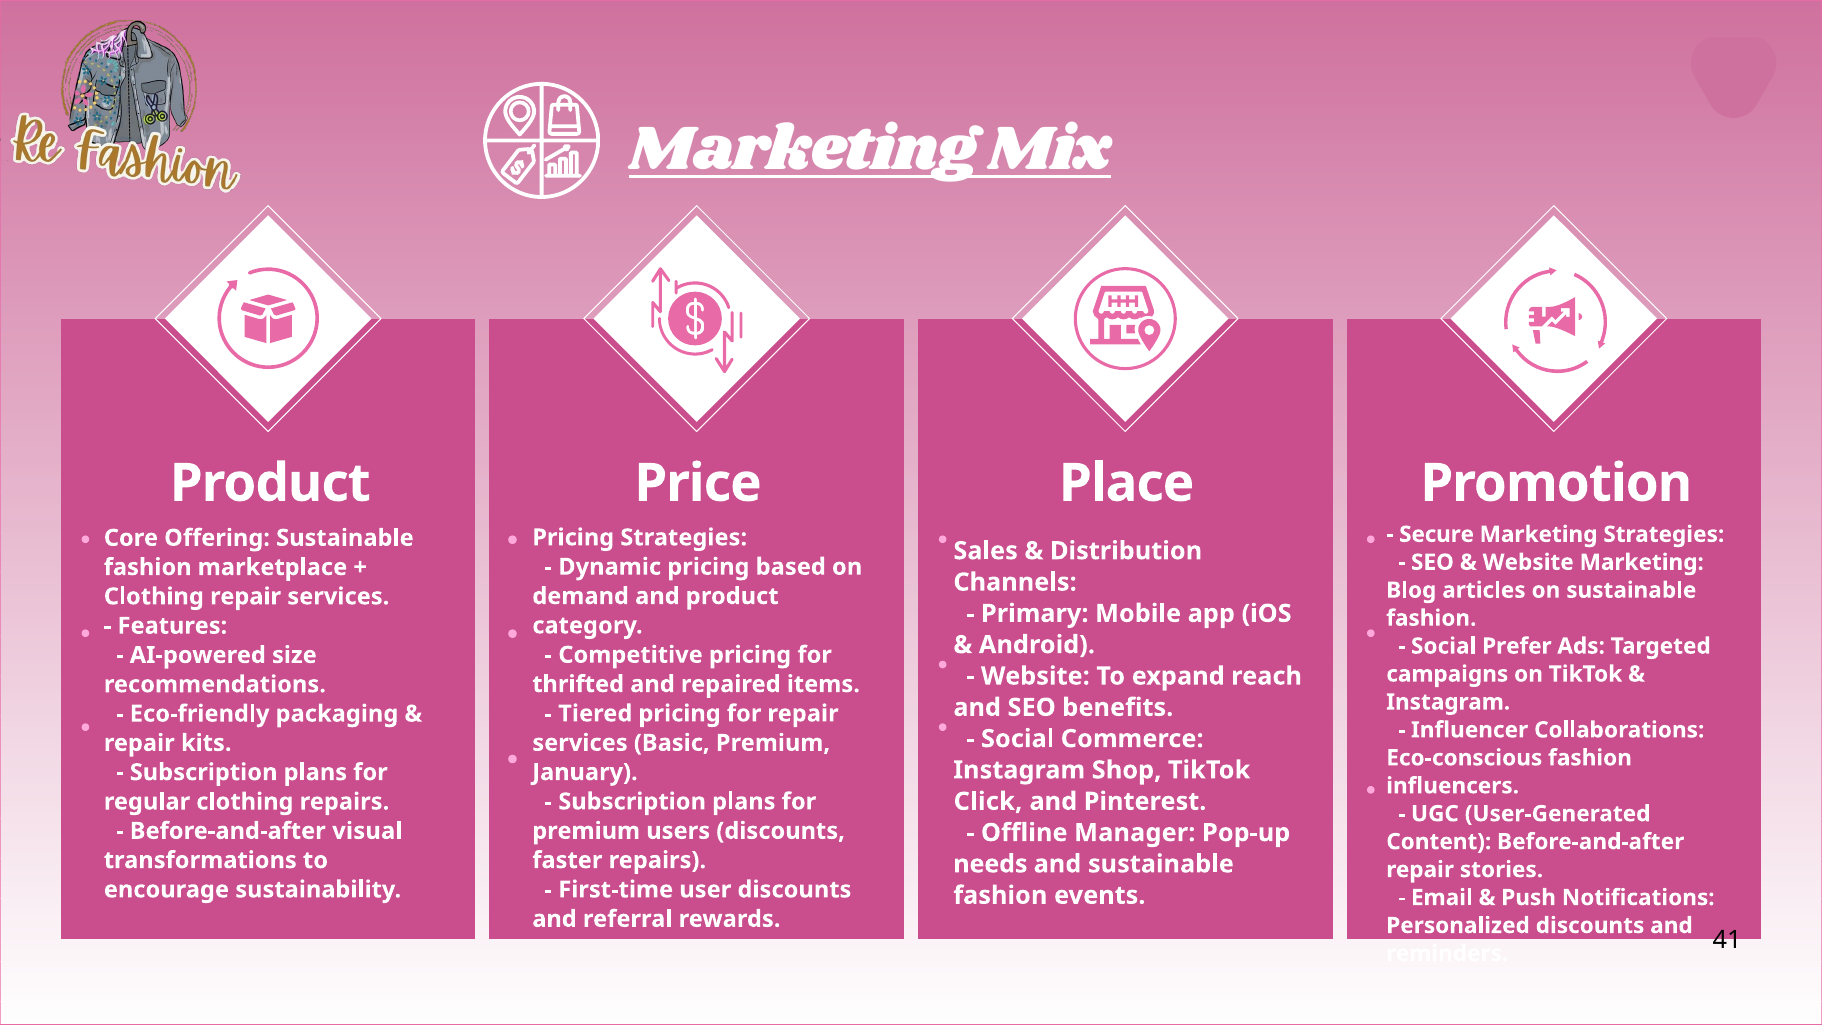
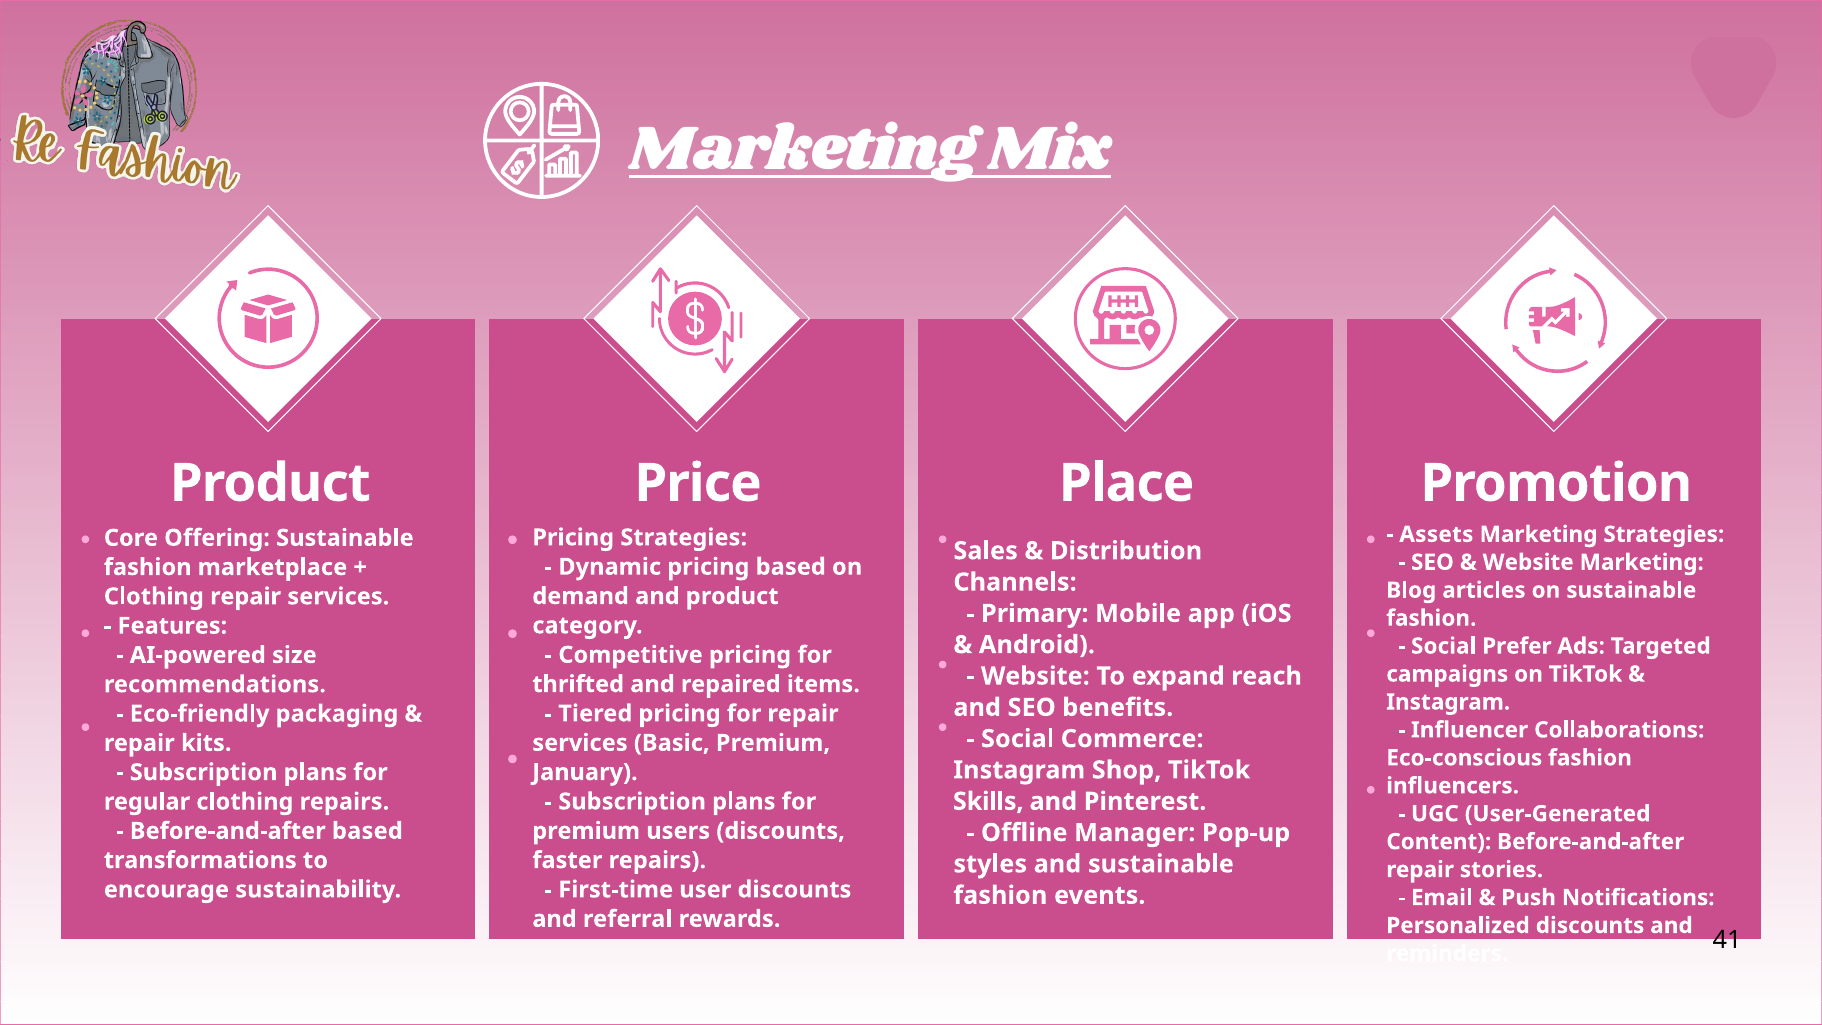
Secure: Secure -> Assets (1436, 534)
Click: Click -> Skills (988, 801)
Before-and-after visual: visual -> based (367, 831)
needs: needs -> styles (990, 864)
